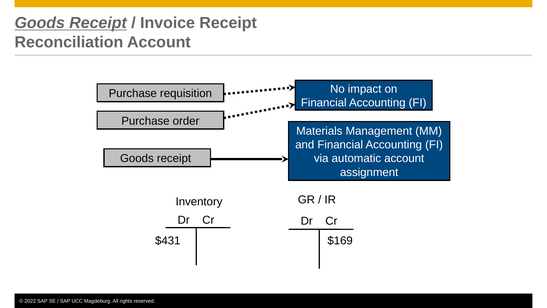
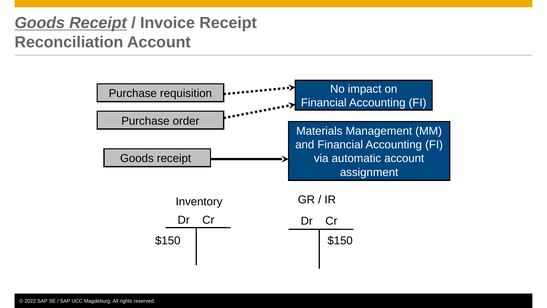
$431: $431 -> $150 (168, 240)
$169: $169 -> $150 (340, 240)
